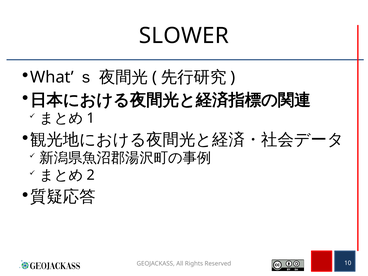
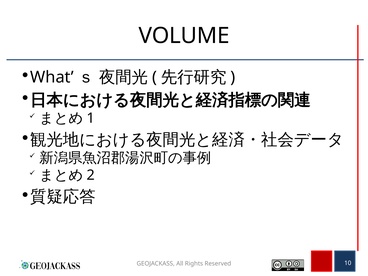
SLOWER: SLOWER -> VOLUME (184, 36)
